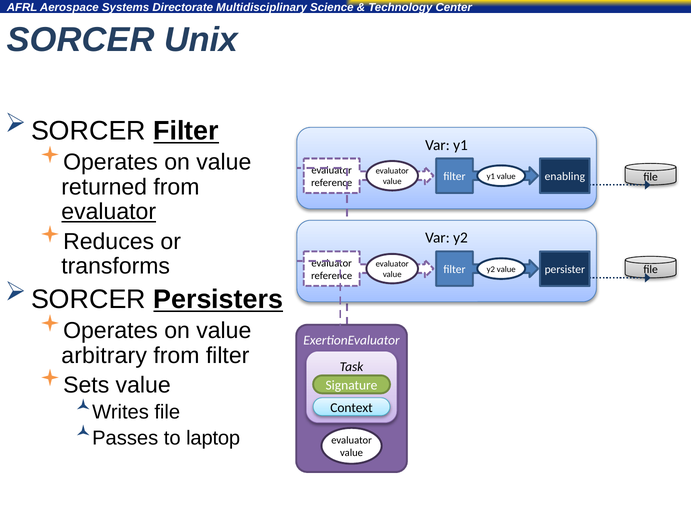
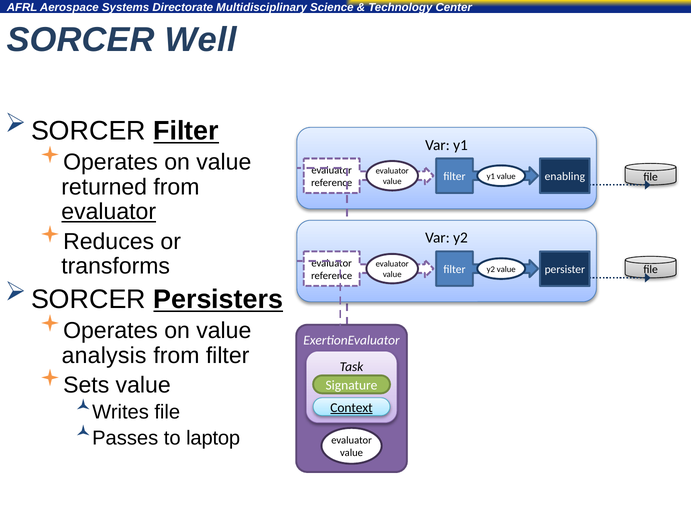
Unix: Unix -> Well (201, 40)
arbitrary: arbitrary -> analysis (104, 356)
Context underline: none -> present (352, 408)
